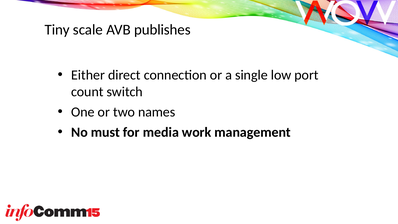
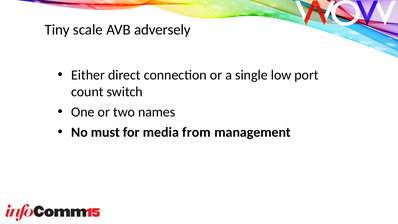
publishes: publishes -> adversely (162, 30)
work: work -> from (197, 132)
